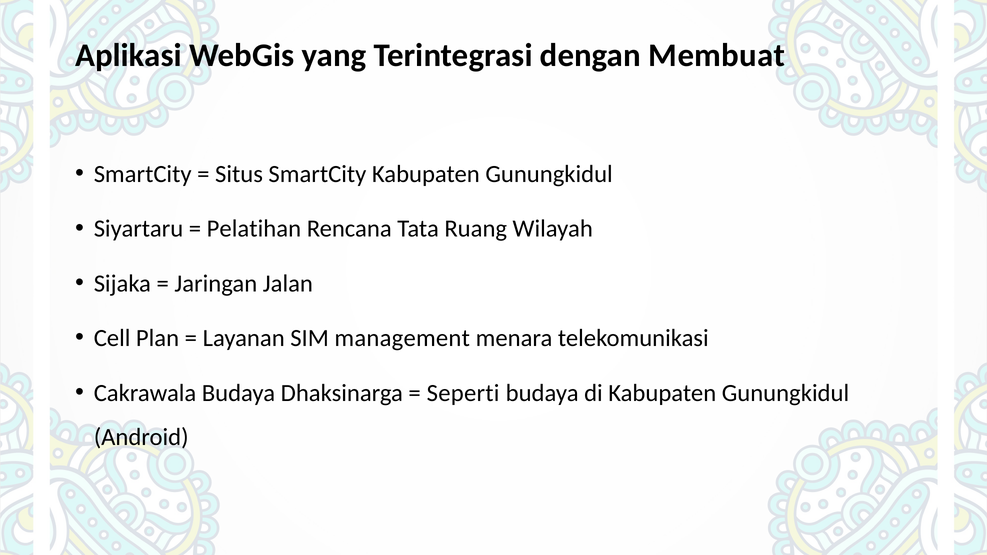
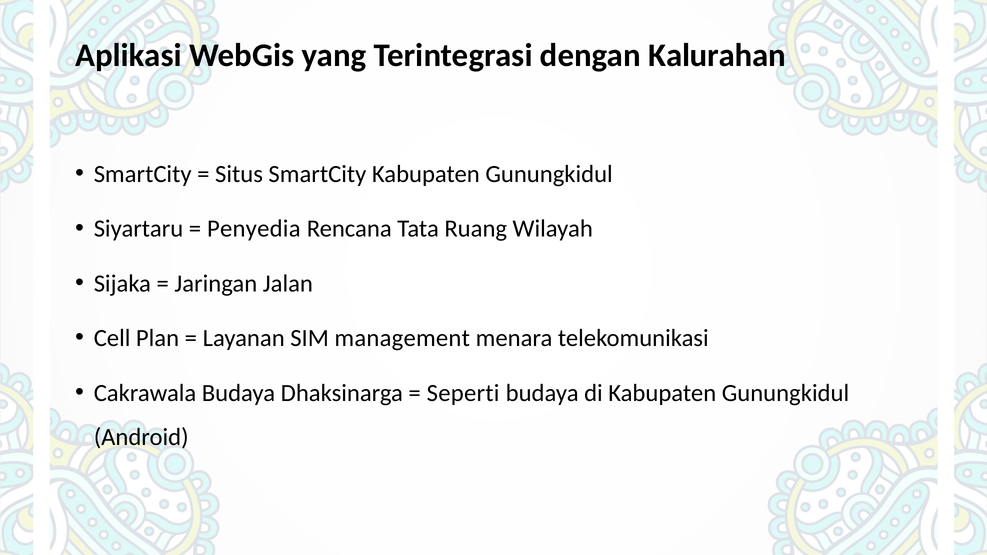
Membuat: Membuat -> Kalurahan (717, 56)
Pelatihan: Pelatihan -> Penyedia (254, 229)
